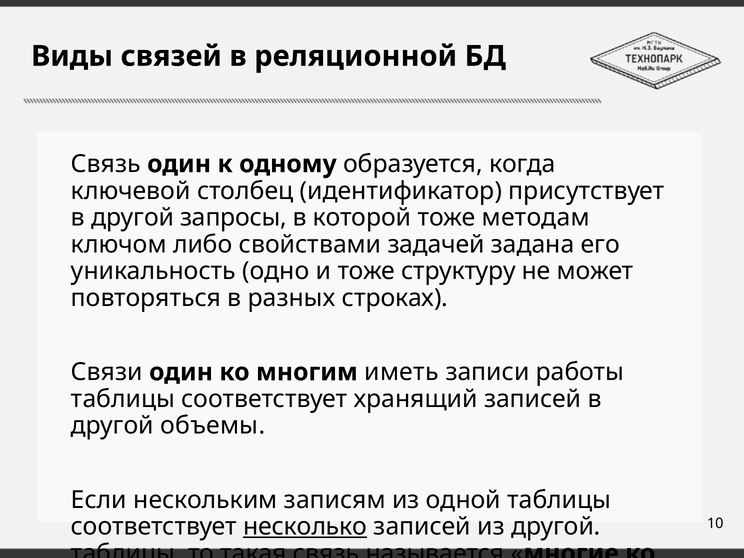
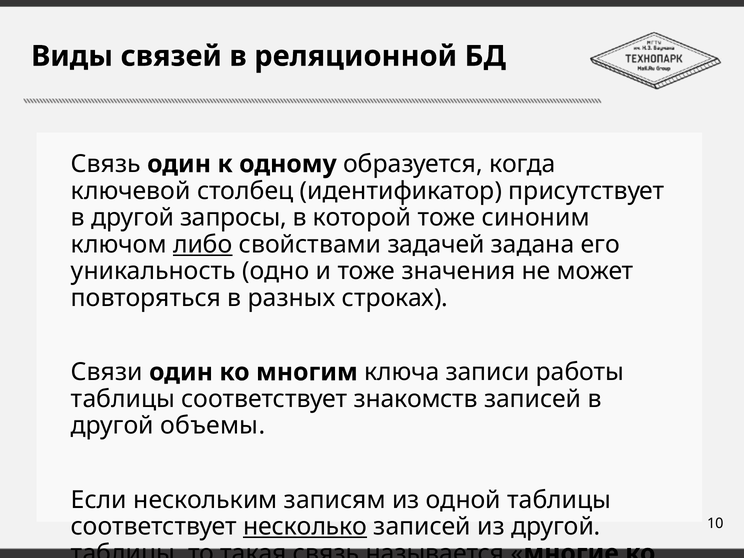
методам: методам -> синоним (536, 218)
либо underline: none -> present (203, 244)
структуру: структуру -> значения (458, 271)
иметь: иметь -> ключа (402, 372)
хранящий: хранящий -> знакомств (416, 399)
